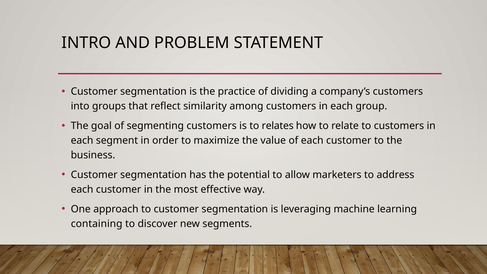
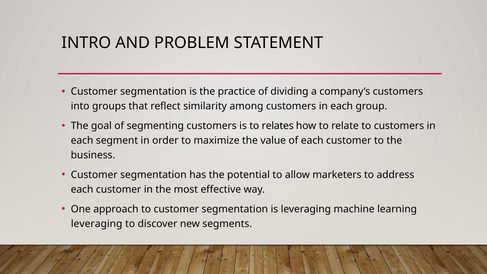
containing: containing -> leveraging (97, 224)
